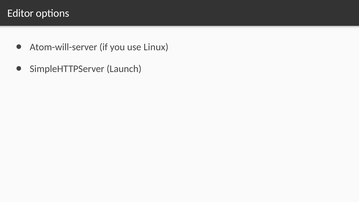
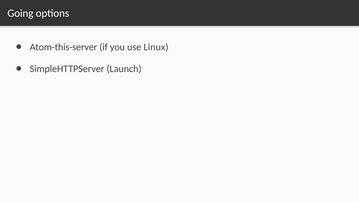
Editor: Editor -> Going (20, 13)
Atom-will-server: Atom-will-server -> Atom-this-server (63, 47)
